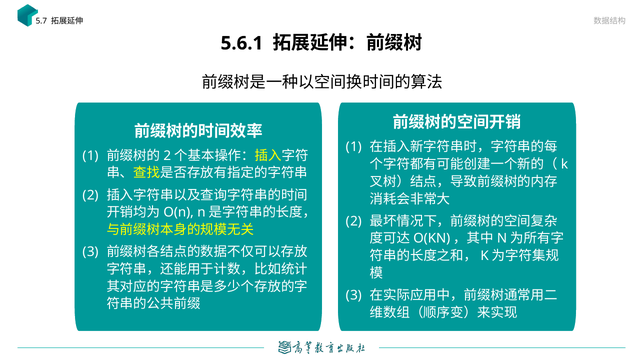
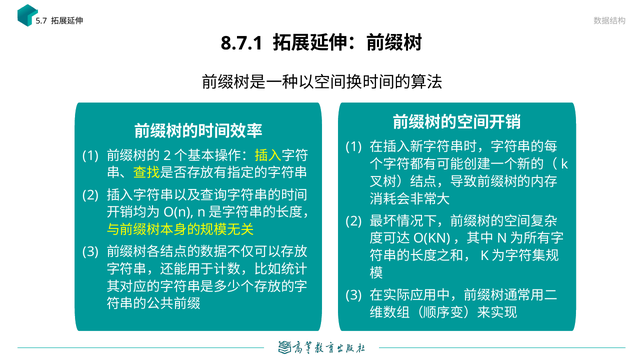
5.6.1: 5.6.1 -> 8.7.1 (242, 43)
